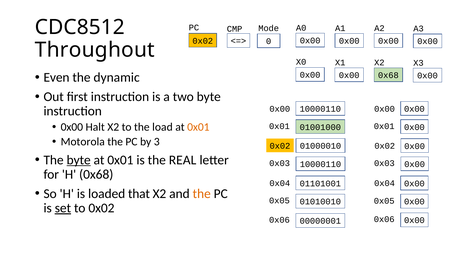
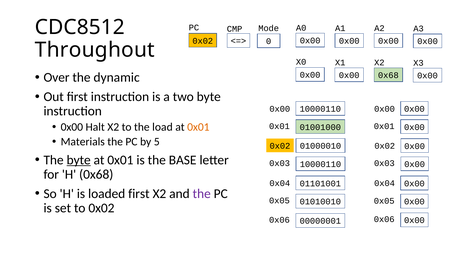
Even: Even -> Over (57, 77)
Motorola: Motorola -> Materials (83, 142)
3: 3 -> 5 (157, 142)
REAL: REAL -> BASE (183, 160)
loaded that: that -> first (139, 193)
the colour: orange -> purple (202, 193)
set underline: present -> none (63, 208)
